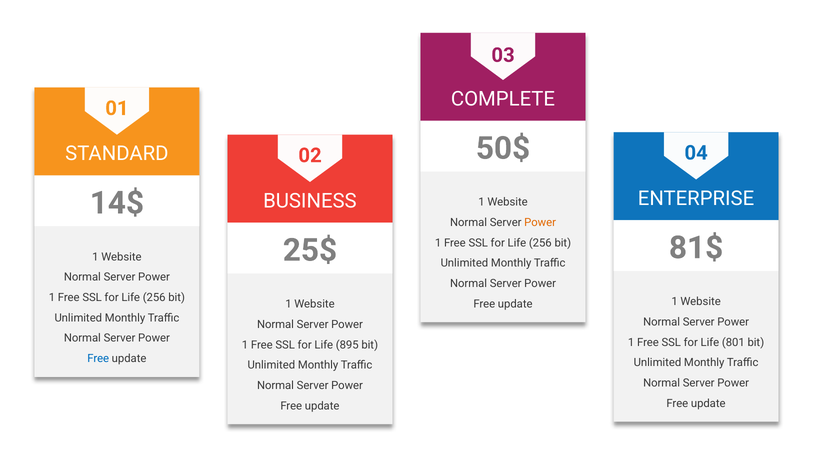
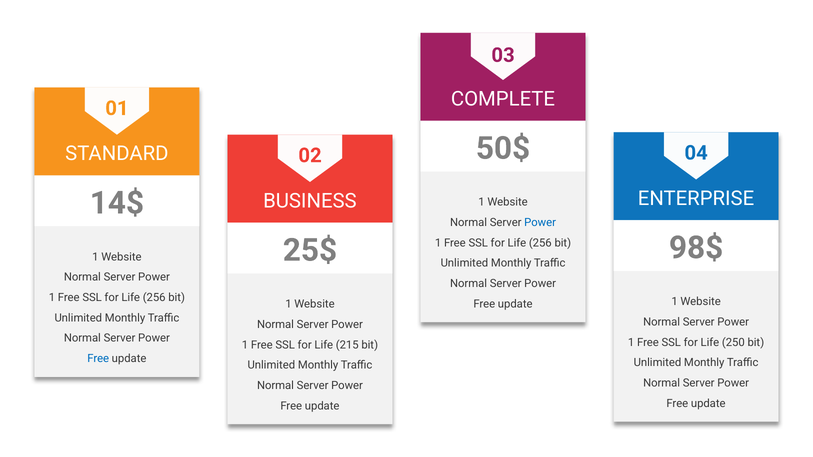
Power colour: orange -> blue (540, 223)
81$: 81$ -> 98$ (696, 248)
801: 801 -> 250 (733, 343)
895: 895 -> 215 (347, 345)
